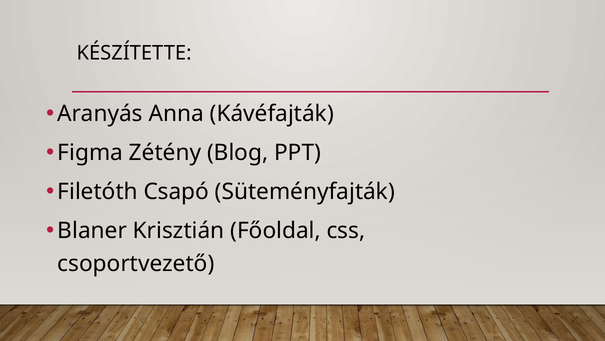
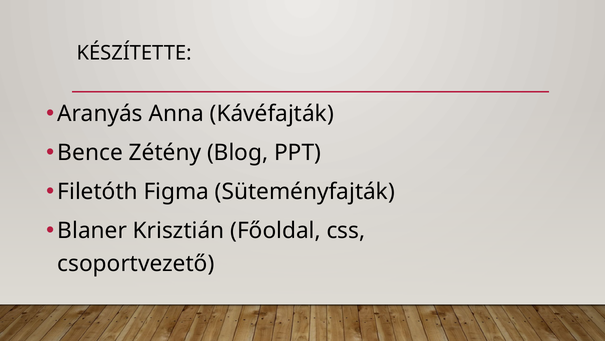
Figma: Figma -> Bence (90, 152)
Csapó: Csapó -> Figma (176, 191)
